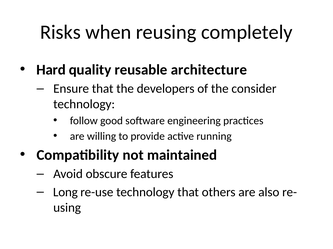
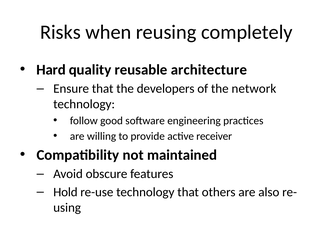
consider: consider -> network (254, 89)
running: running -> receiver (214, 137)
Long: Long -> Hold (65, 193)
